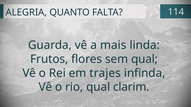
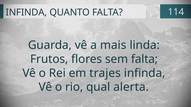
ALEGRIA: ALEGRIA -> INFINDA (26, 12)
sem qual: qual -> falta (145, 59)
clarim: clarim -> alerta (131, 87)
